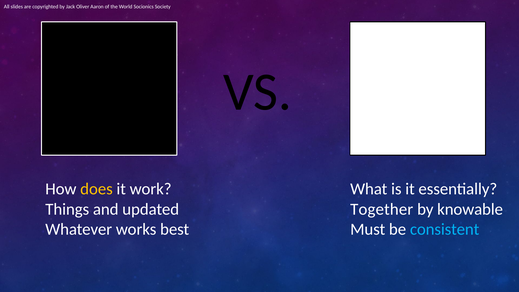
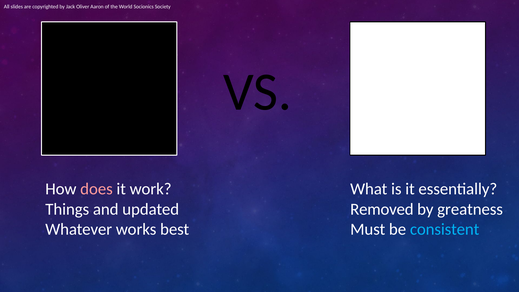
does colour: yellow -> pink (96, 189)
Together: Together -> Removed (382, 209)
knowable: knowable -> greatness (470, 209)
